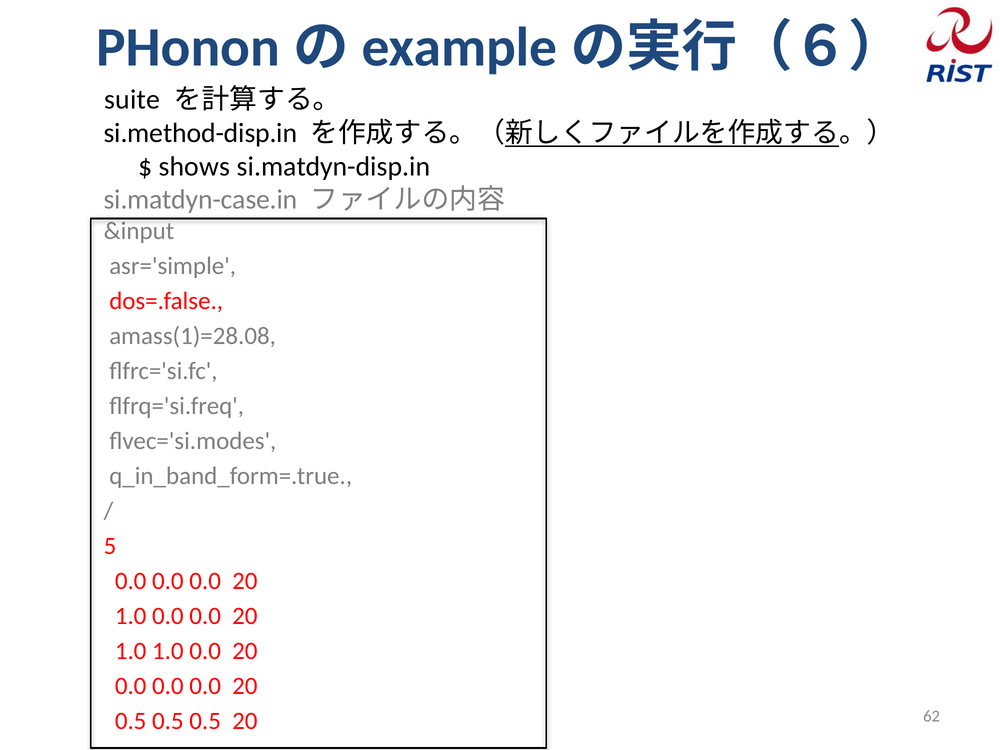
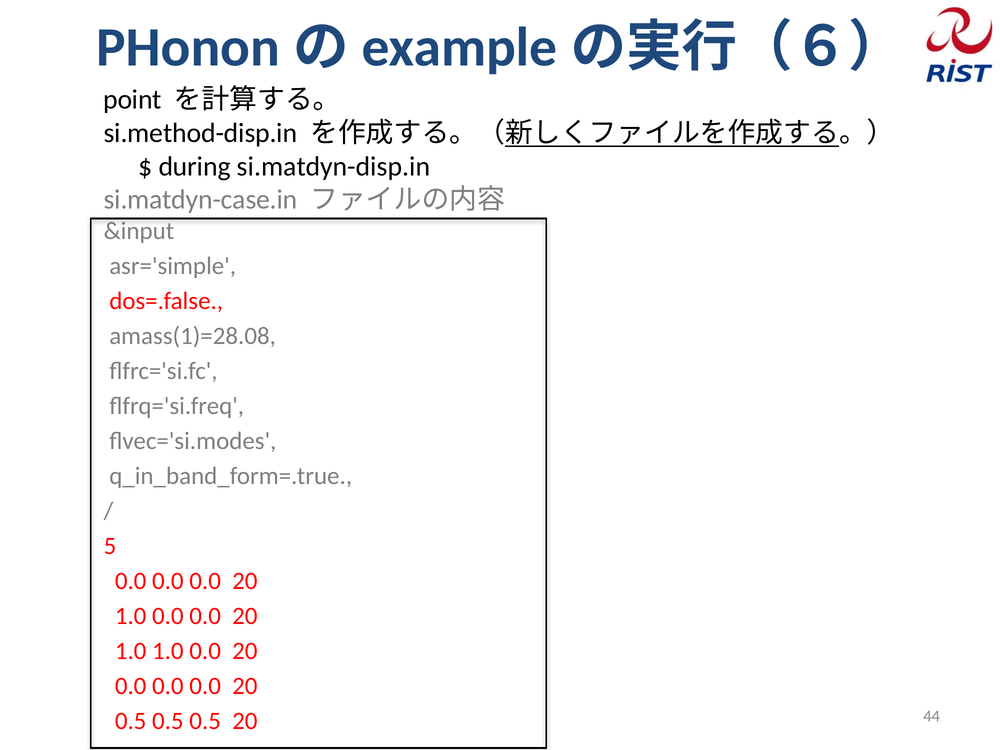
suite: suite -> point (132, 100)
shows: shows -> during (195, 166)
62: 62 -> 44 (932, 716)
